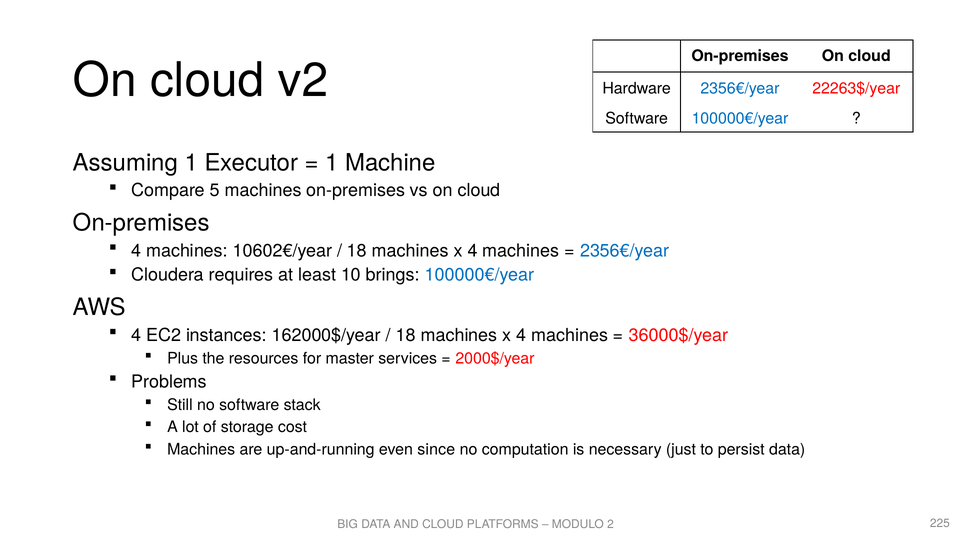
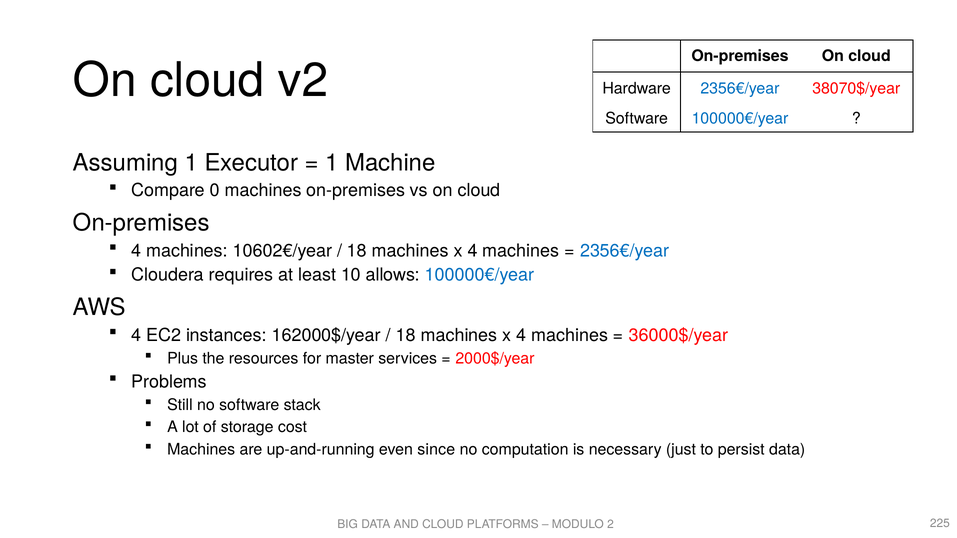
22263$/year: 22263$/year -> 38070$/year (856, 89)
5: 5 -> 0 (215, 191)
brings: brings -> allows (393, 275)
